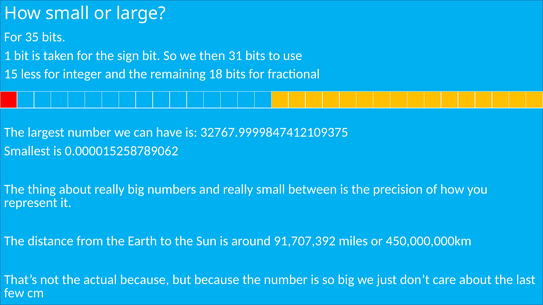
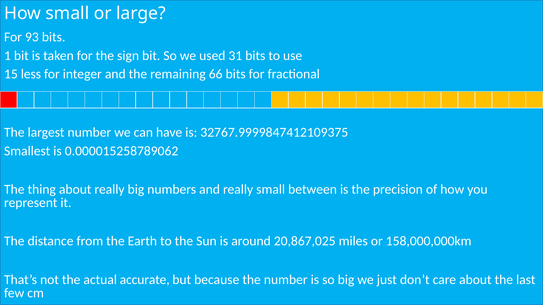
35: 35 -> 93 (32, 37)
then: then -> used (212, 56)
18: 18 -> 66 (216, 74)
91,707,392: 91,707,392 -> 20,867,025 (305, 241)
450,000,000km: 450,000,000km -> 158,000,000km (429, 241)
actual because: because -> accurate (145, 280)
